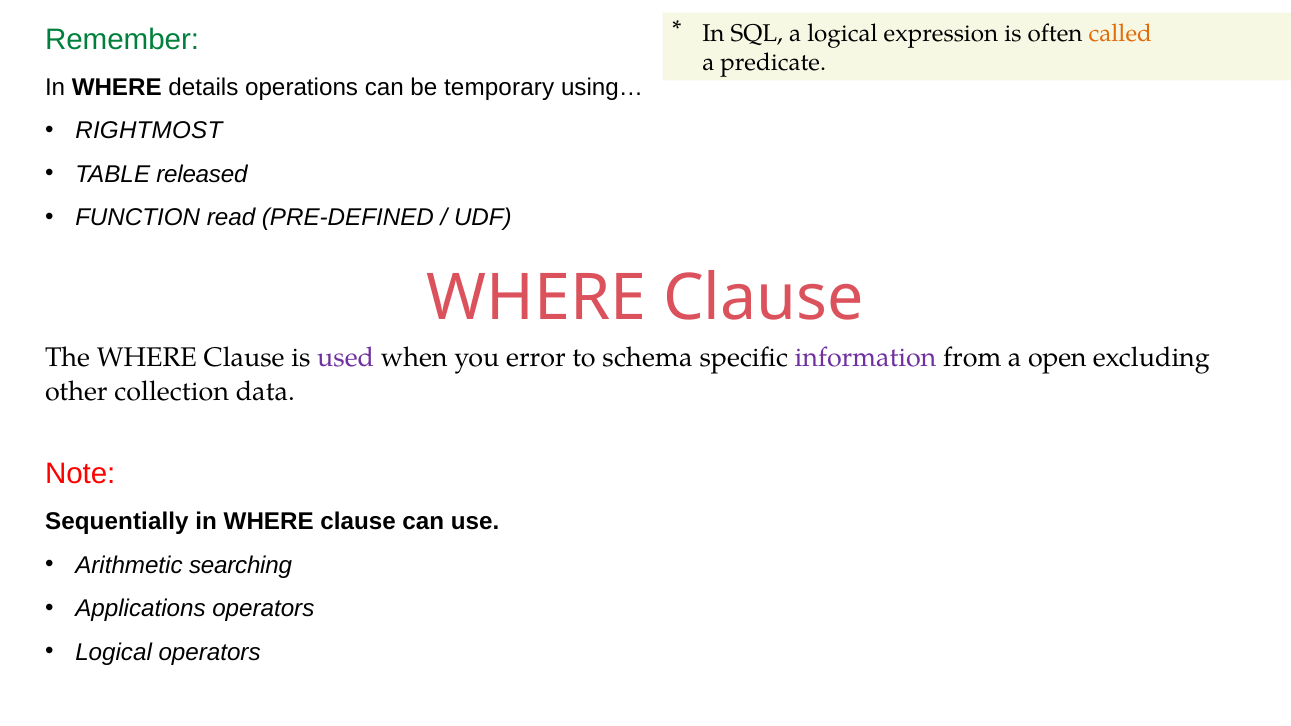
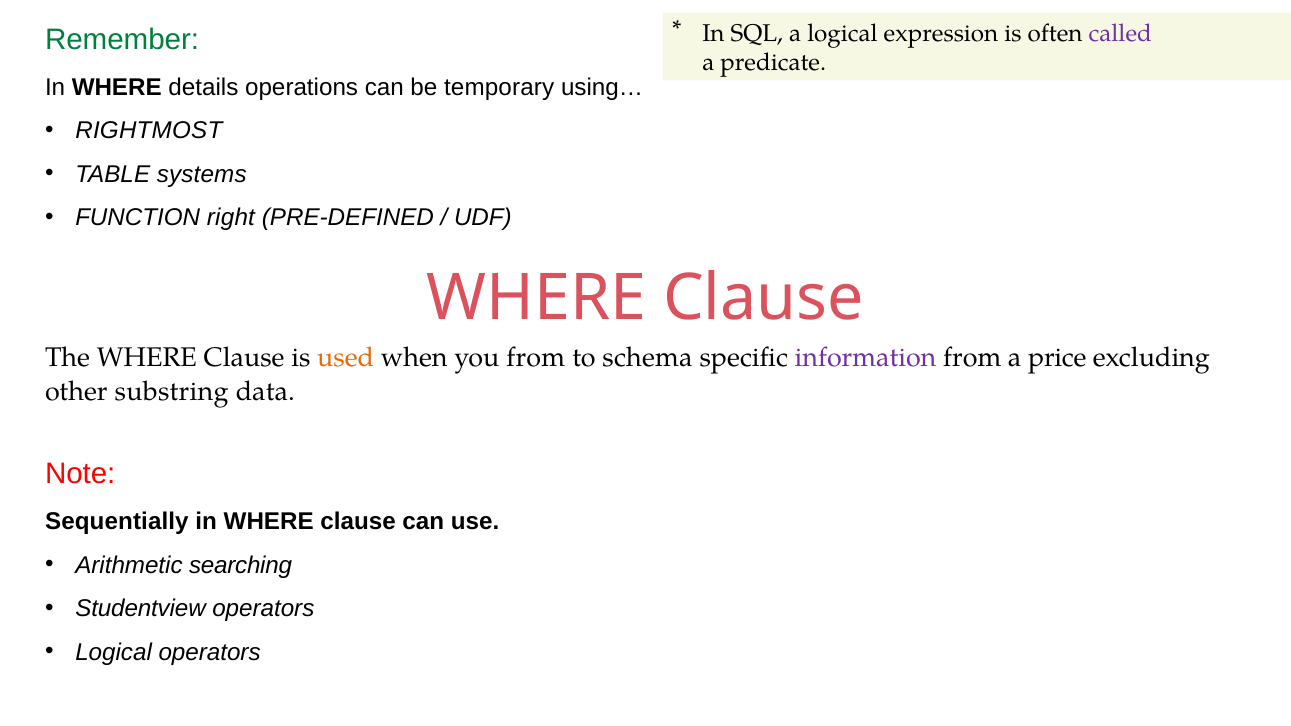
called colour: orange -> purple (1120, 34)
released: released -> systems (202, 174)
read: read -> right (231, 218)
used colour: purple -> orange (346, 358)
you error: error -> from (536, 358)
open: open -> price (1057, 358)
collection: collection -> substring (172, 392)
Applications: Applications -> Studentview (141, 609)
